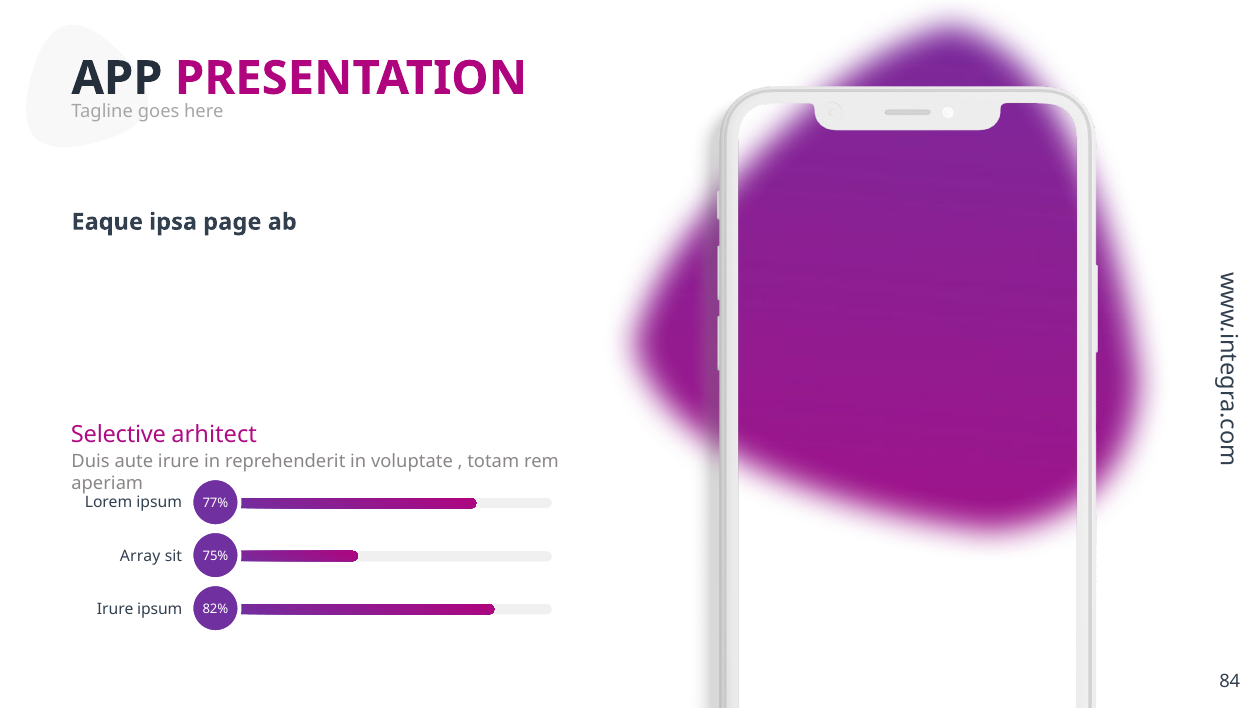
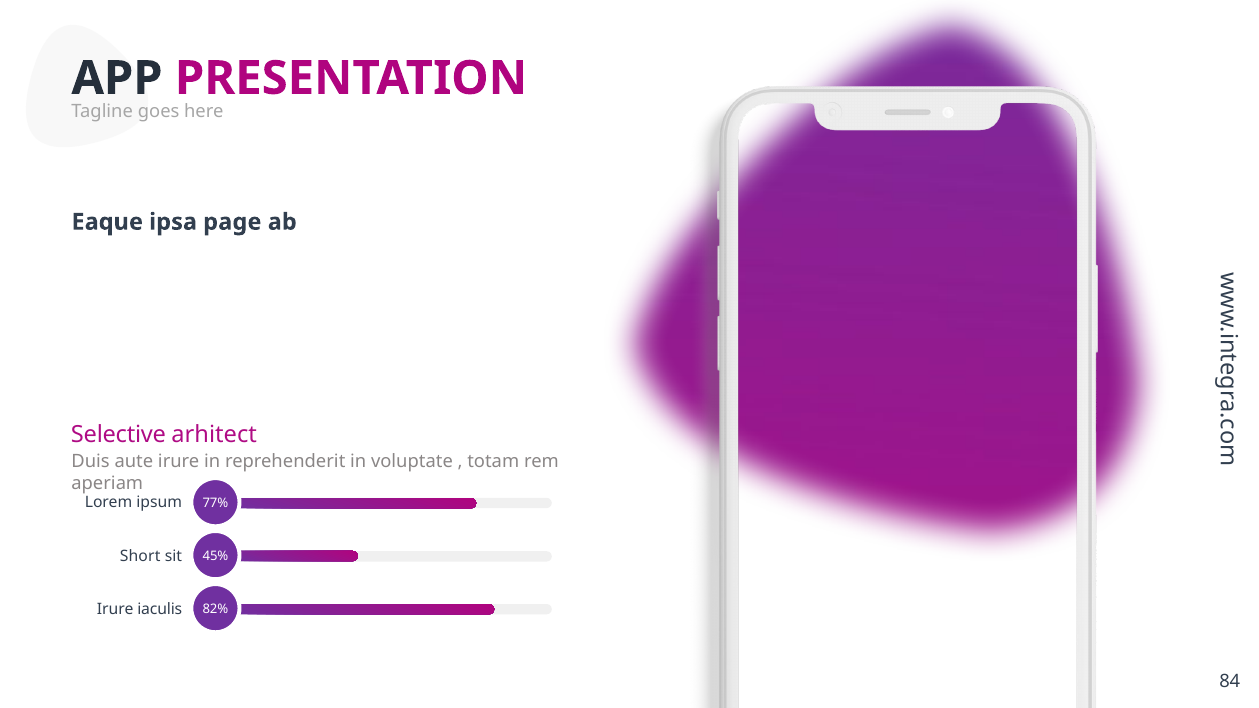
Array: Array -> Short (140, 556)
75%: 75% -> 45% (215, 556)
Irure ipsum: ipsum -> iaculis (160, 609)
